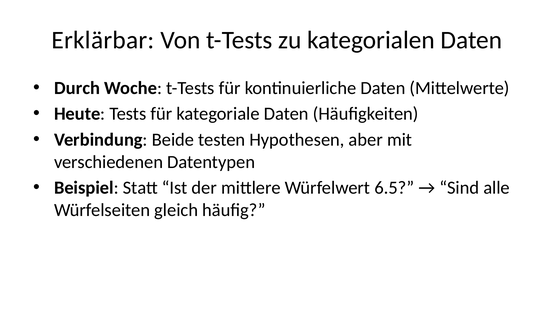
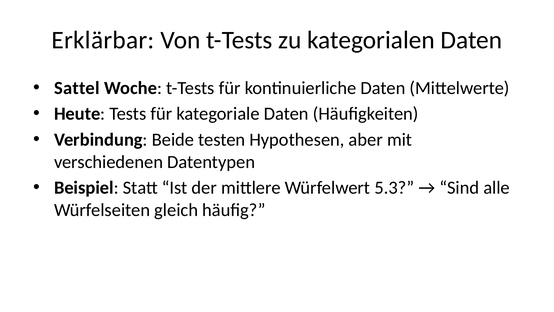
Durch: Durch -> Sattel (77, 88)
6.5: 6.5 -> 5.3 (394, 188)
